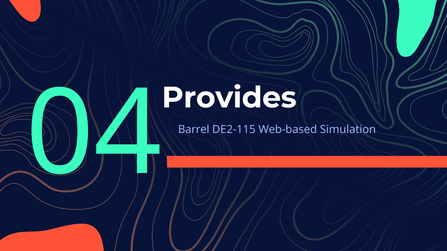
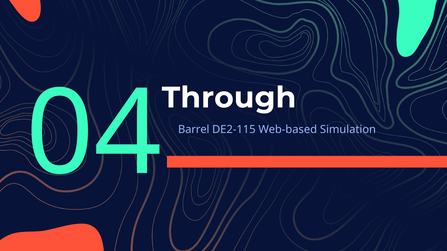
Provides: Provides -> Through (229, 98)
